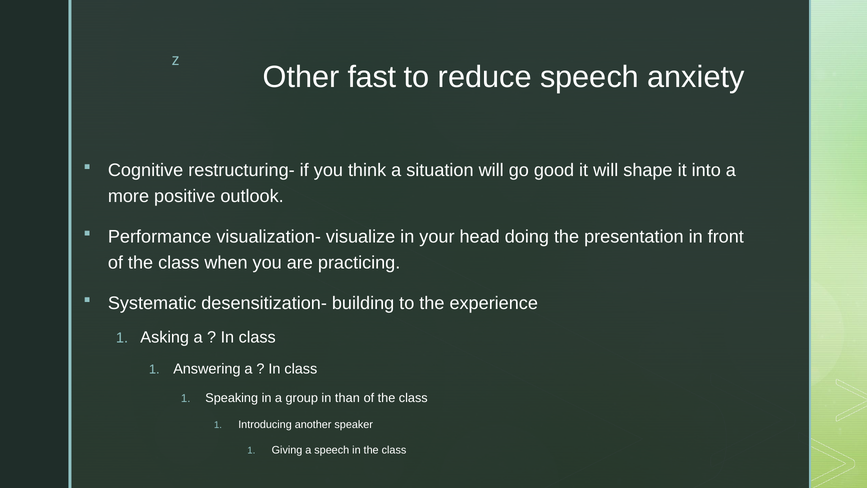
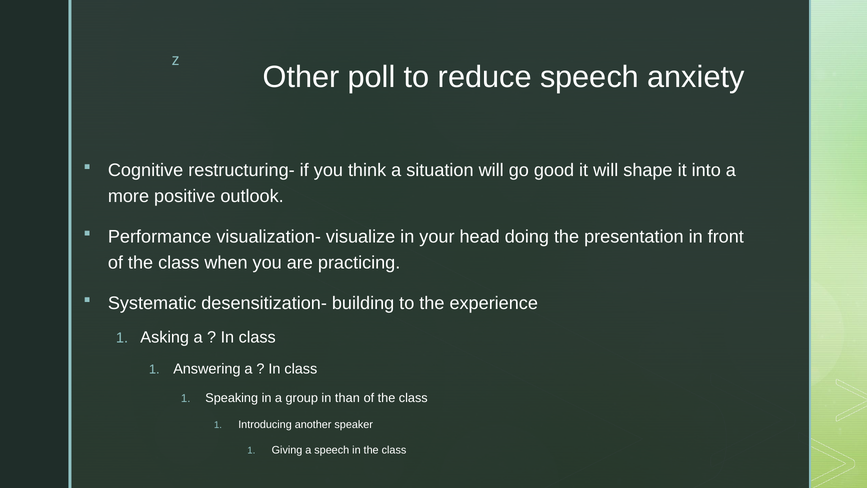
fast: fast -> poll (372, 77)
